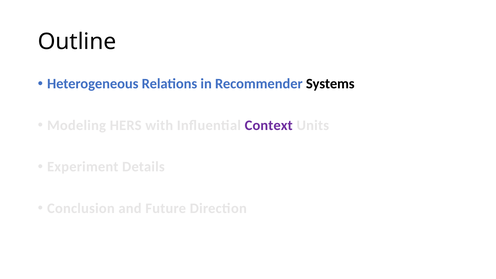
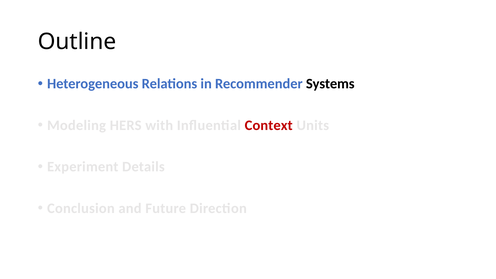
Context colour: purple -> red (269, 125)
